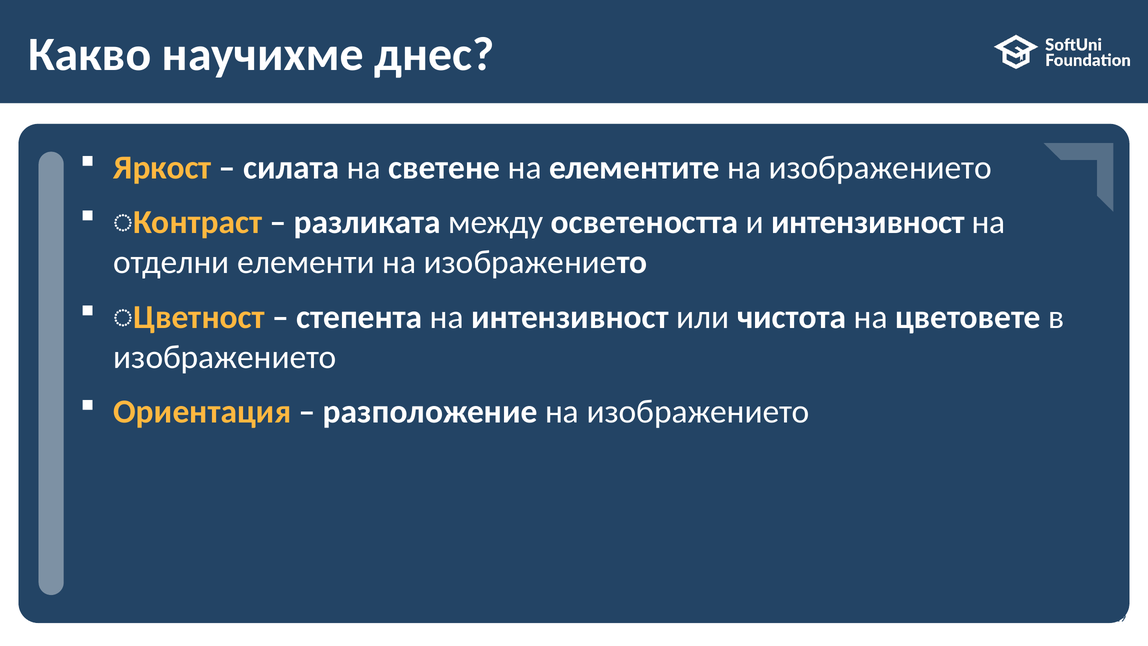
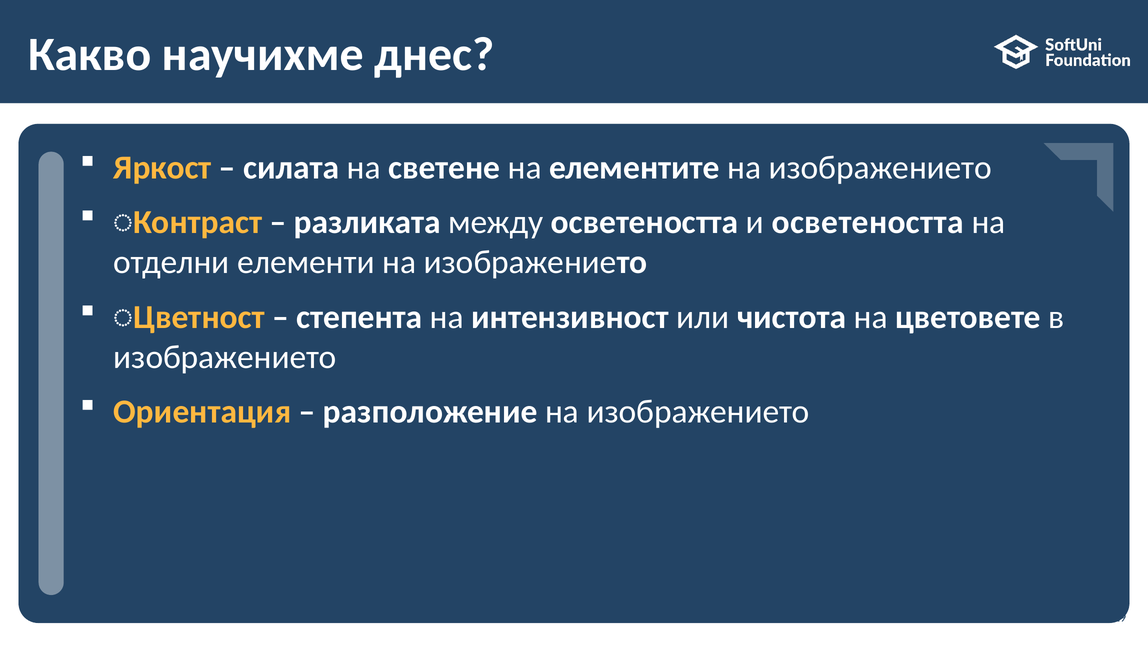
и интензивност: интензивност -> осветеността (868, 222)
